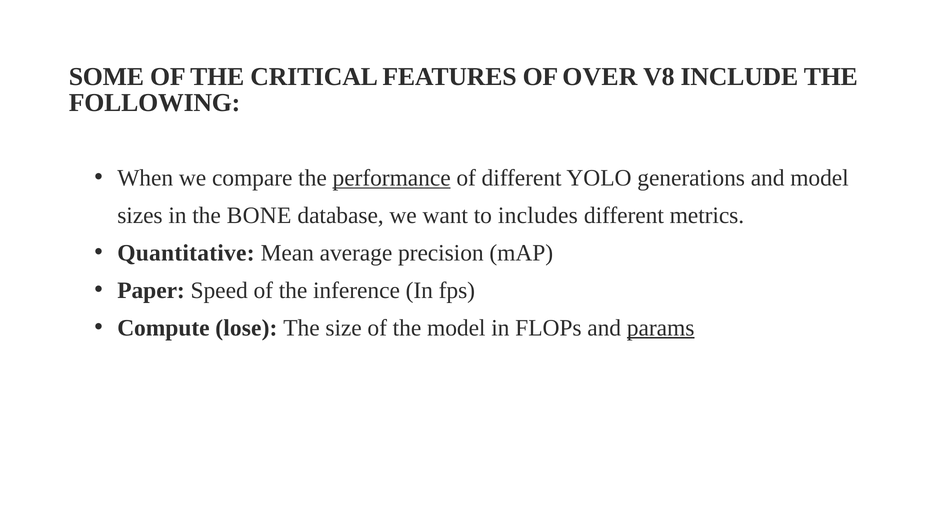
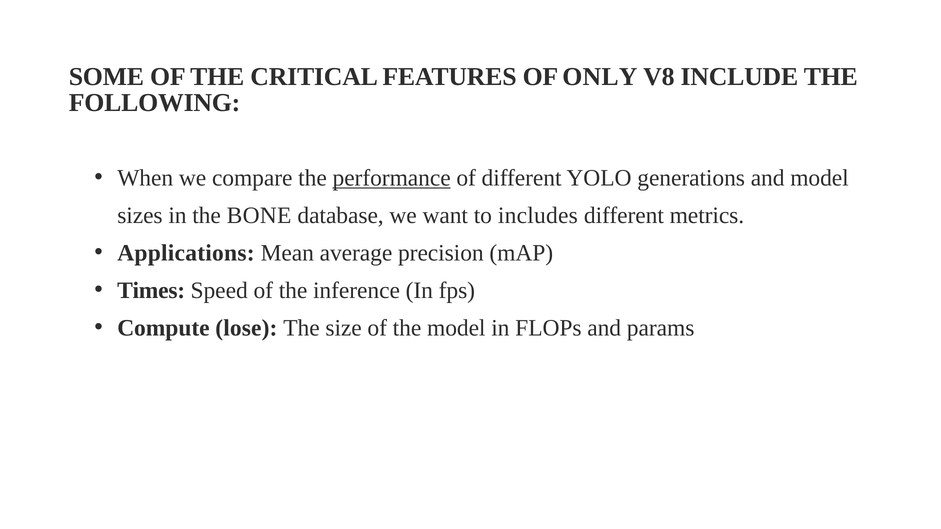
OVER: OVER -> ONLY (600, 77)
Quantitative: Quantitative -> Applications (186, 253)
Paper: Paper -> Times (151, 291)
params underline: present -> none (661, 328)
